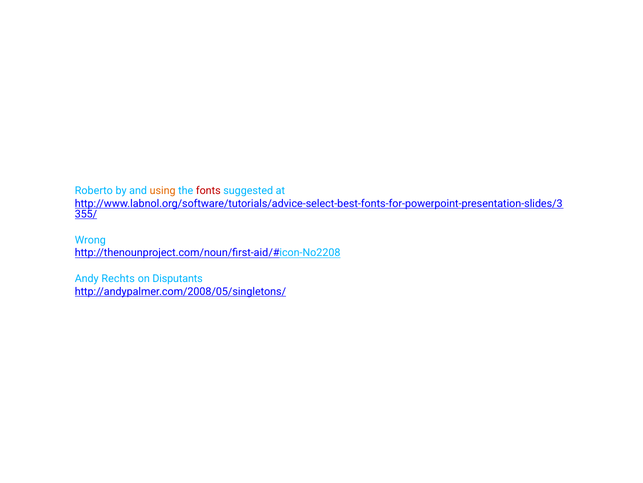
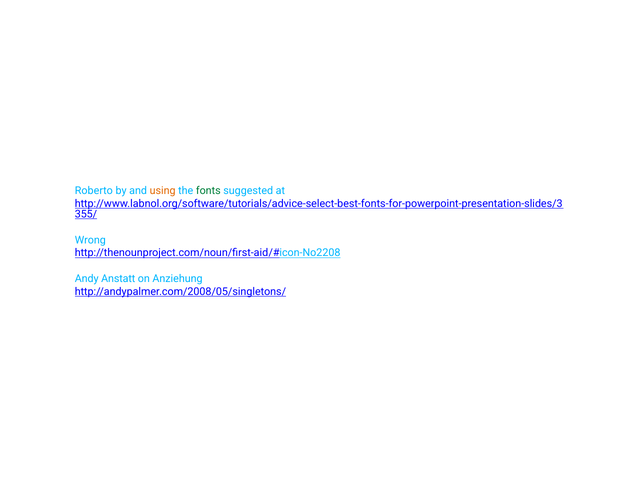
fonts colour: red -> green (208, 190)
Rechts: Rechts -> Anstatt (118, 278)
Disputants: Disputants -> Anziehung (178, 278)
